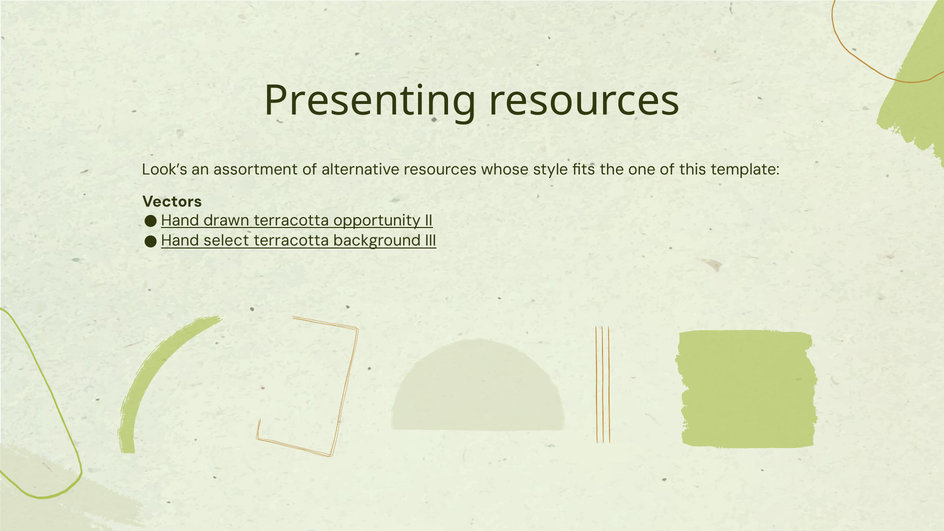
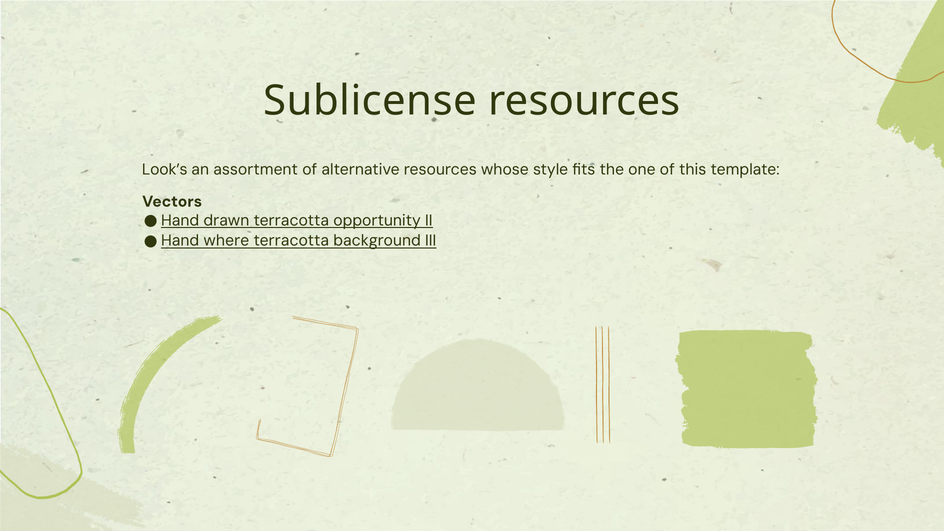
Presenting: Presenting -> Sublicense (370, 101)
select: select -> where (226, 241)
